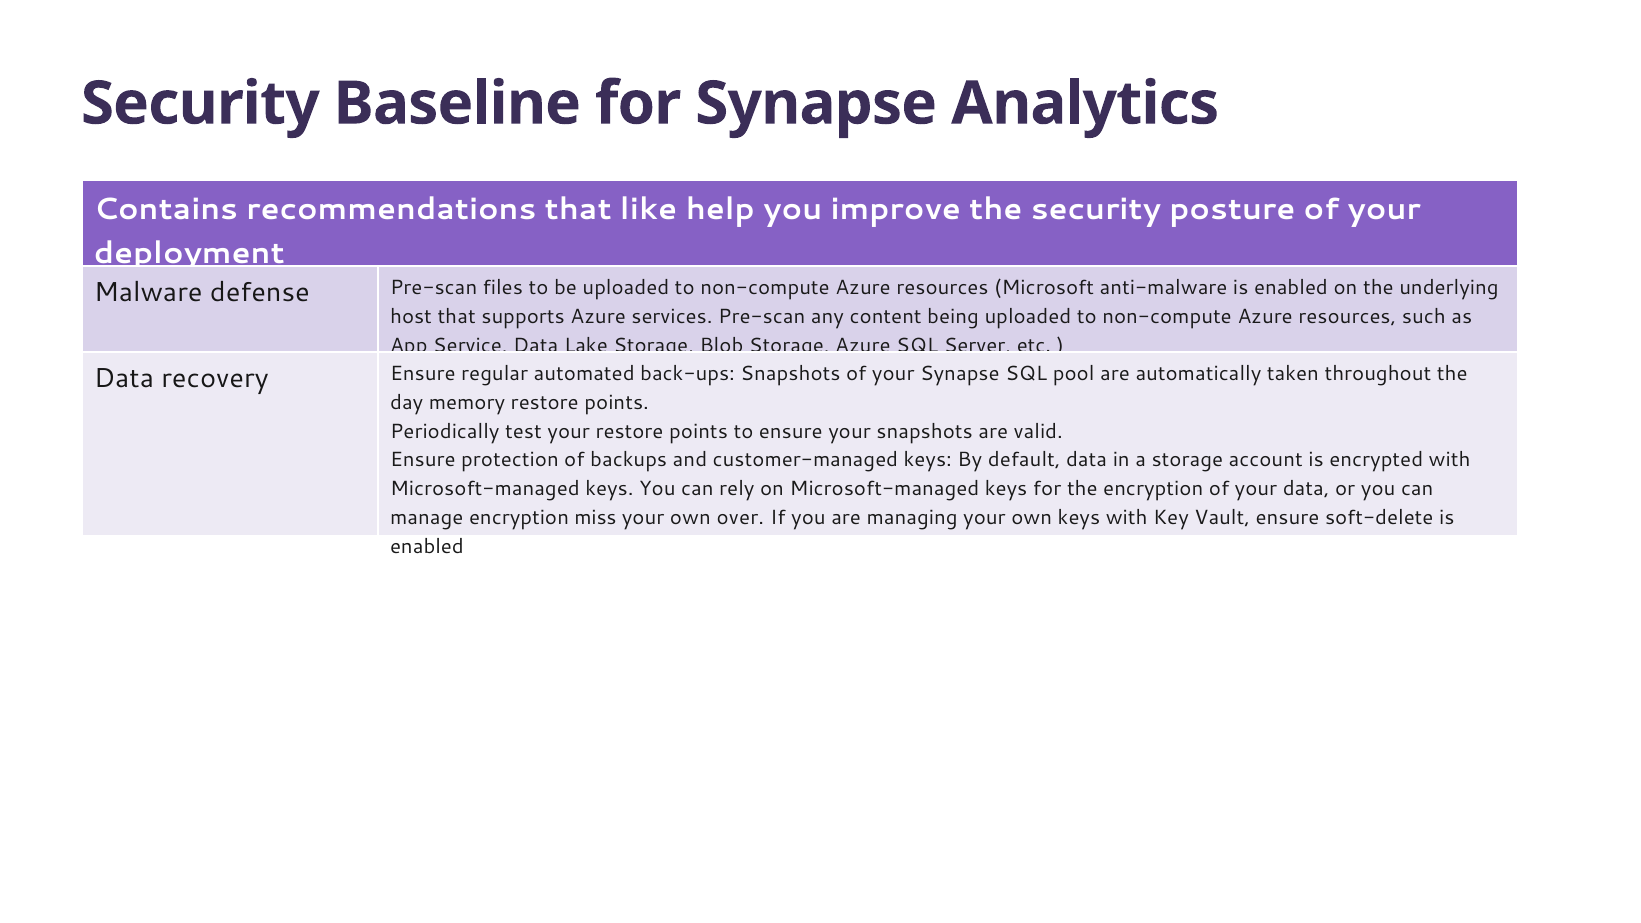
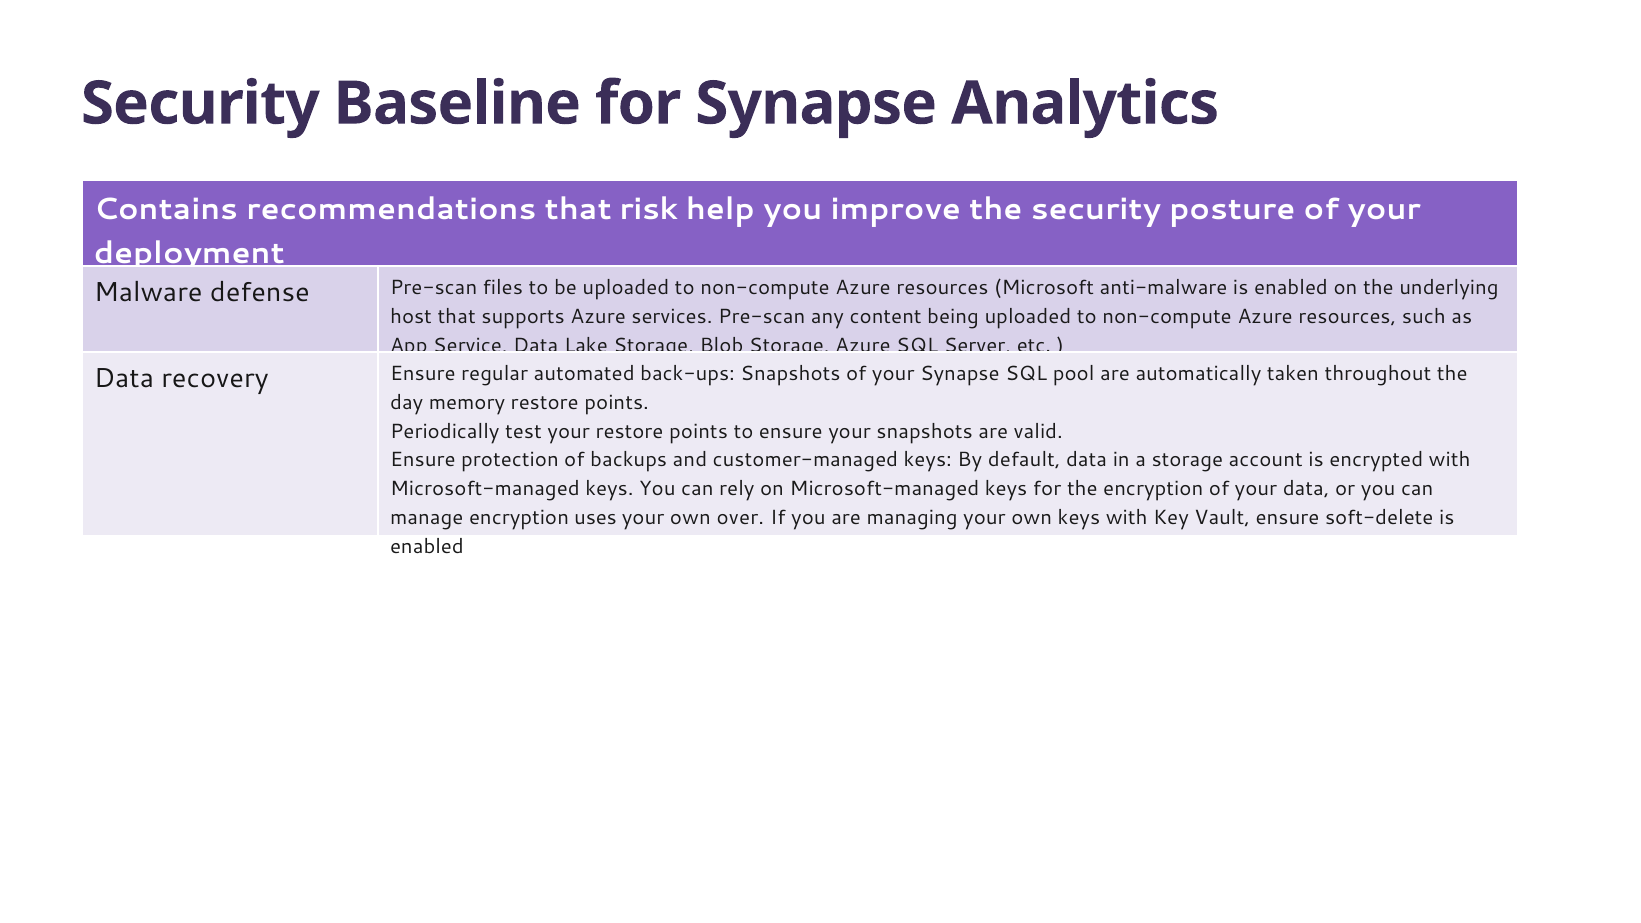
like: like -> risk (649, 209)
miss: miss -> uses (595, 518)
